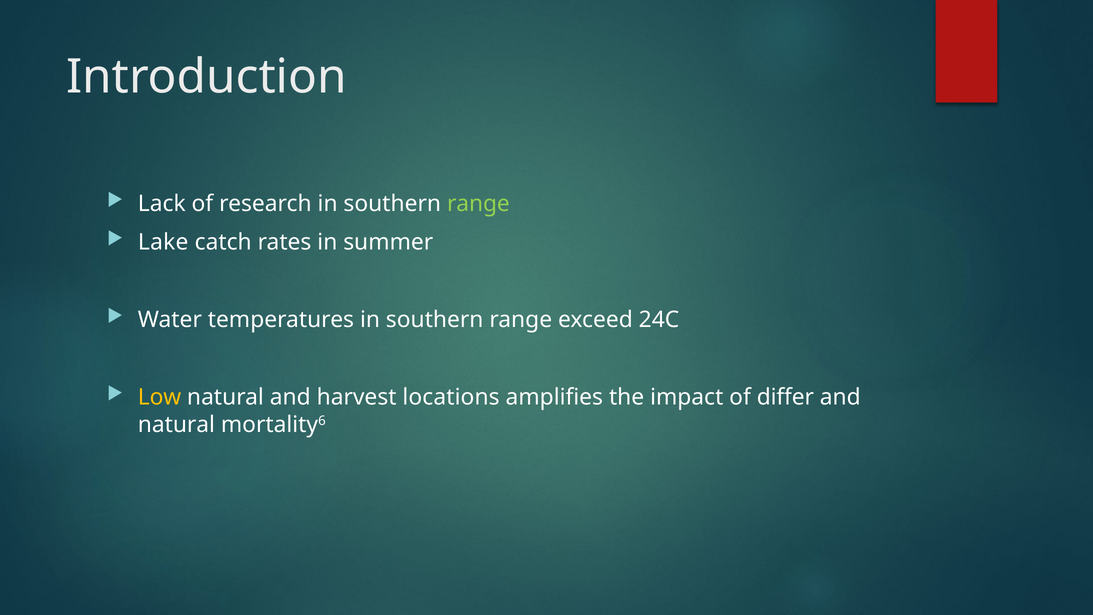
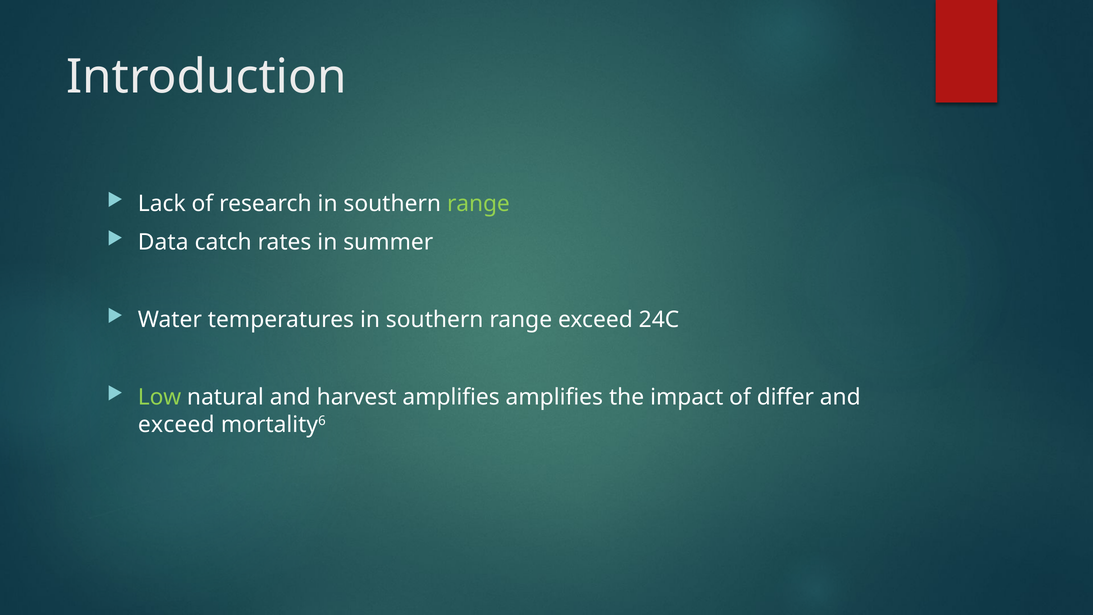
Lake: Lake -> Data (163, 242)
Low colour: yellow -> light green (160, 397)
harvest locations: locations -> amplifies (451, 397)
natural: natural -> exceed (176, 424)
